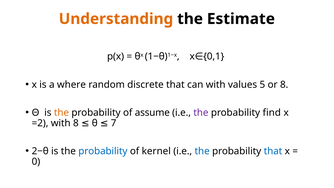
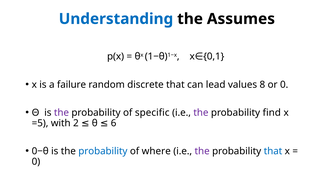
Understanding colour: orange -> blue (116, 19)
Estimate: Estimate -> Assumes (241, 19)
where: where -> failure (72, 84)
can with: with -> lead (216, 84)
5: 5 -> 8 (262, 84)
or 8: 8 -> 0 (284, 84)
the colour: orange -> purple (61, 112)
assume: assume -> specific (152, 112)
=2: =2 -> =5 (40, 123)
with 8: 8 -> 2 (76, 123)
7: 7 -> 6 (114, 123)
2−θ: 2−θ -> 0−θ (40, 151)
kernel: kernel -> where (156, 151)
the colour: blue -> purple (202, 151)
